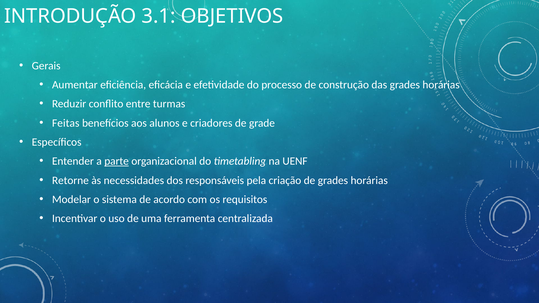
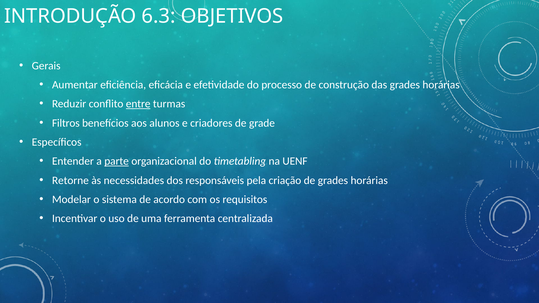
3.1: 3.1 -> 6.3 (159, 16)
entre underline: none -> present (138, 104)
Feitas: Feitas -> Filtros (66, 123)
